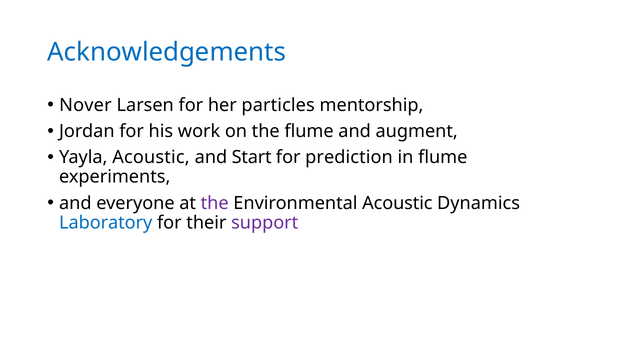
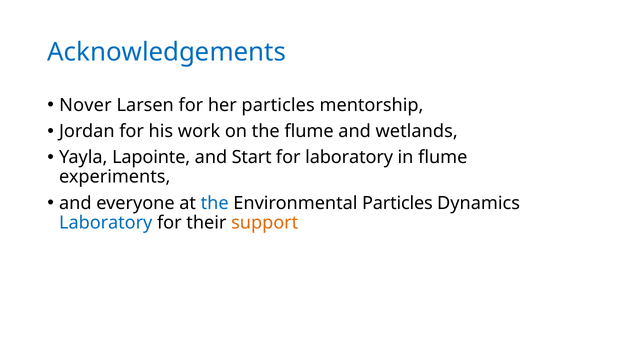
augment: augment -> wetlands (417, 131)
Yayla Acoustic: Acoustic -> Lapointe (151, 157)
for prediction: prediction -> laboratory (349, 157)
the colour: purple -> blue (215, 203)
Environmental Acoustic: Acoustic -> Particles (397, 203)
support colour: purple -> orange (265, 223)
